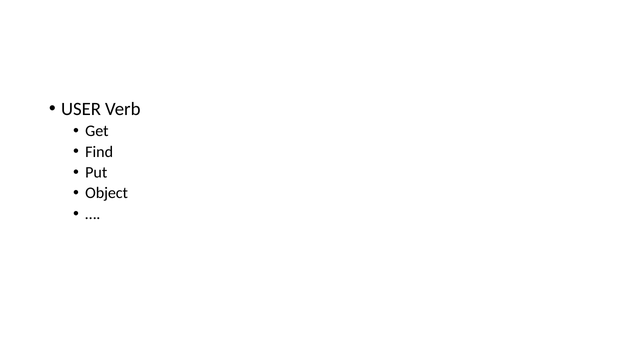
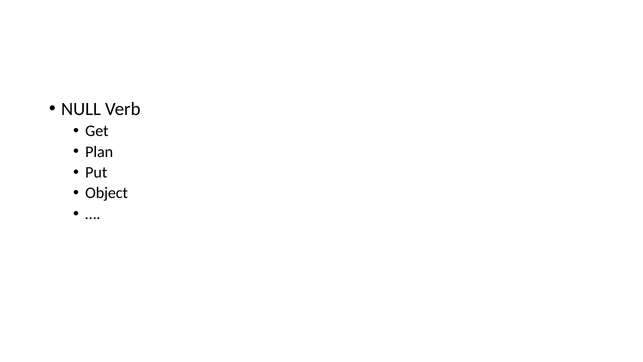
USER: USER -> NULL (81, 109)
Find: Find -> Plan (99, 152)
